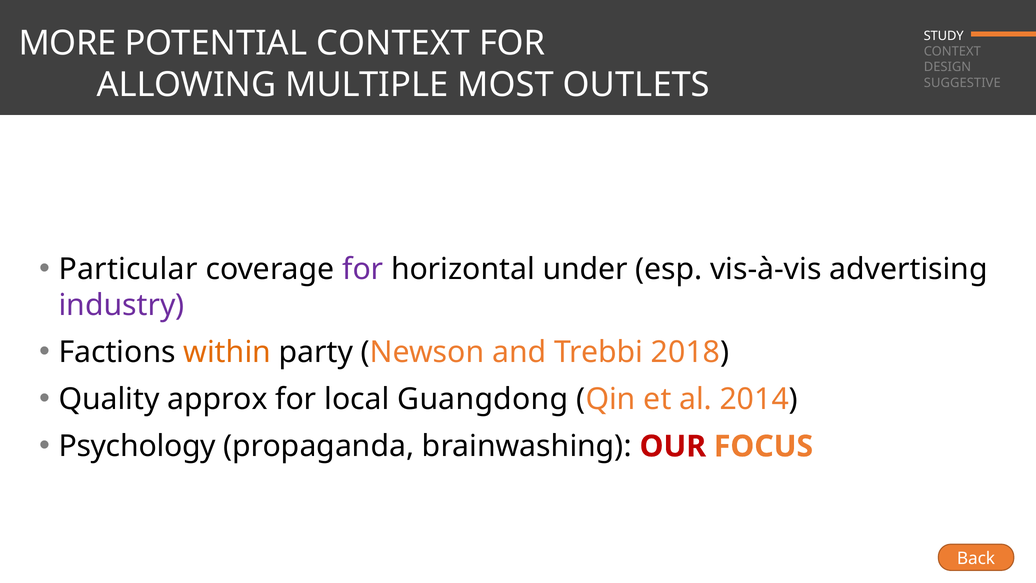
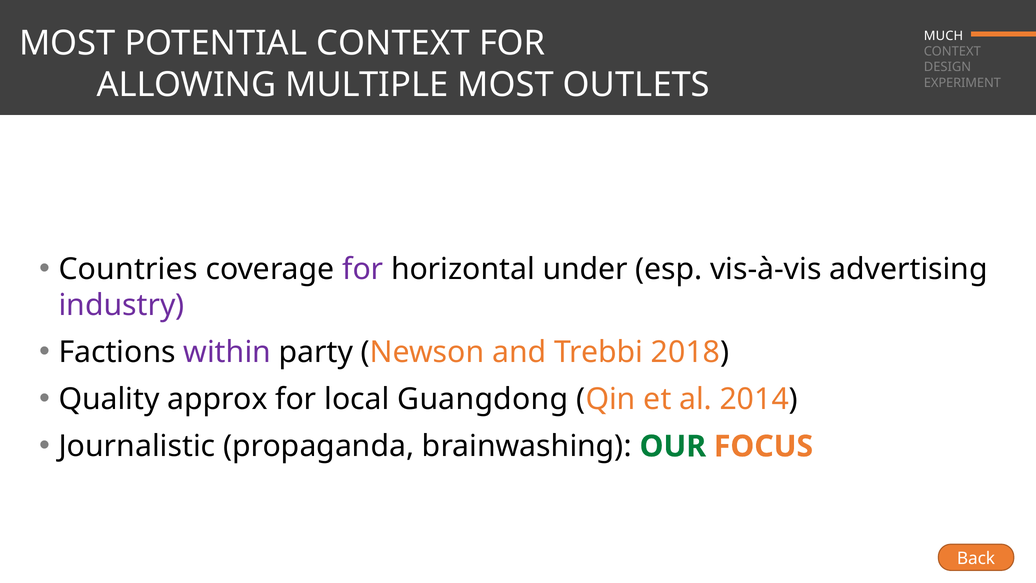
STUDY: STUDY -> MUCH (944, 36)
MORE: MORE -> MOST (67, 43)
SUGGESTIVE: SUGGESTIVE -> EXPERIMENT (962, 83)
Particular: Particular -> Countries (128, 269)
within colour: orange -> purple (227, 352)
Psychology: Psychology -> Journalistic (137, 446)
OUR colour: red -> green (673, 446)
